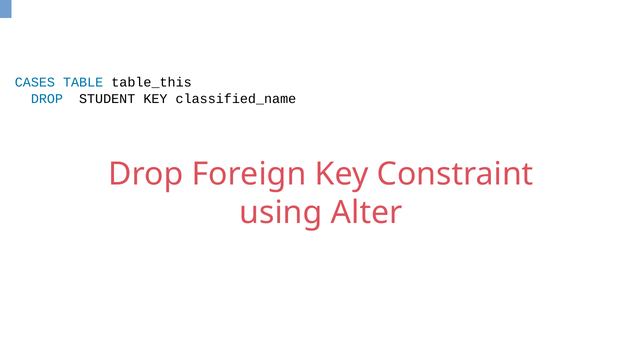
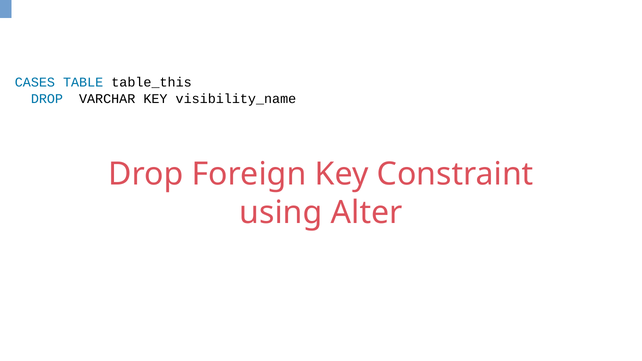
STUDENT: STUDENT -> VARCHAR (107, 99)
classified_name: classified_name -> visibility_name (236, 99)
